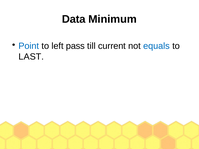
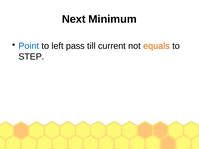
Data: Data -> Next (74, 19)
equals colour: blue -> orange (157, 46)
LAST: LAST -> STEP (31, 57)
